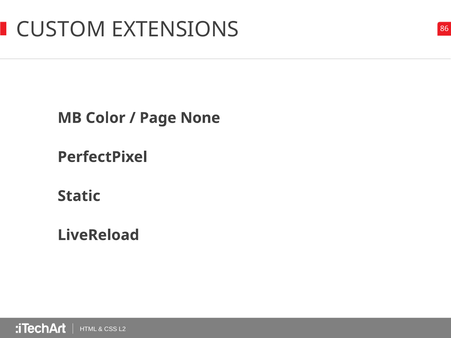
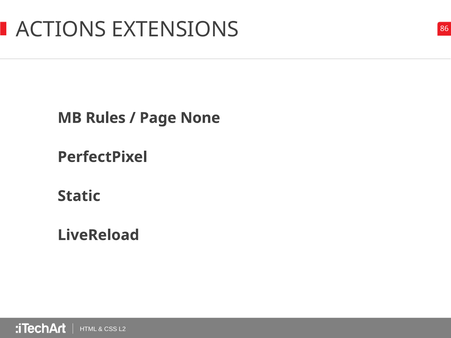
CUSTOM: CUSTOM -> ACTIONS (61, 29)
Color: Color -> Rules (106, 118)
